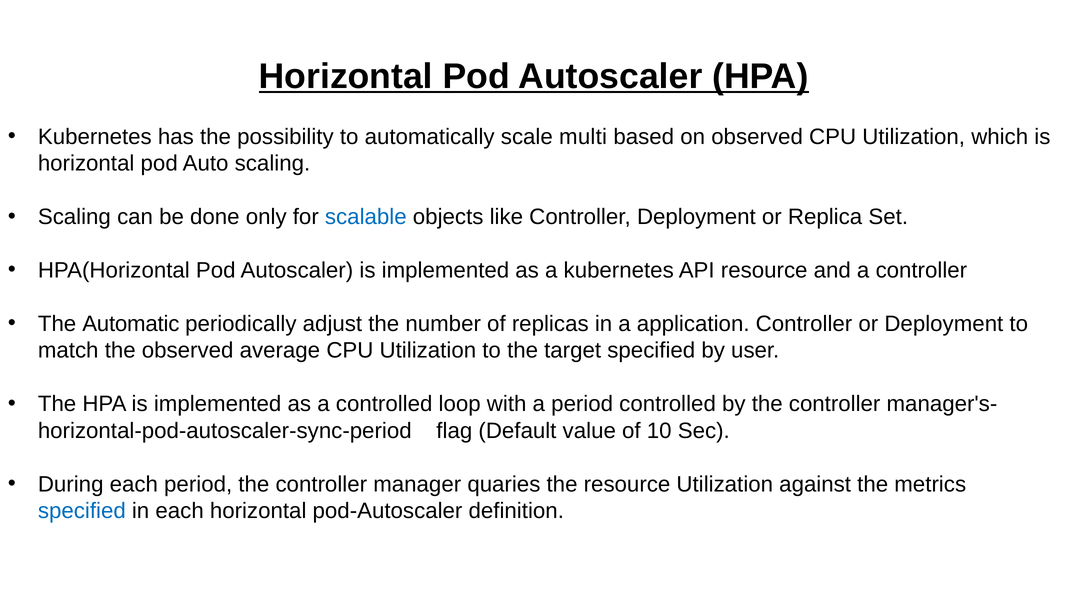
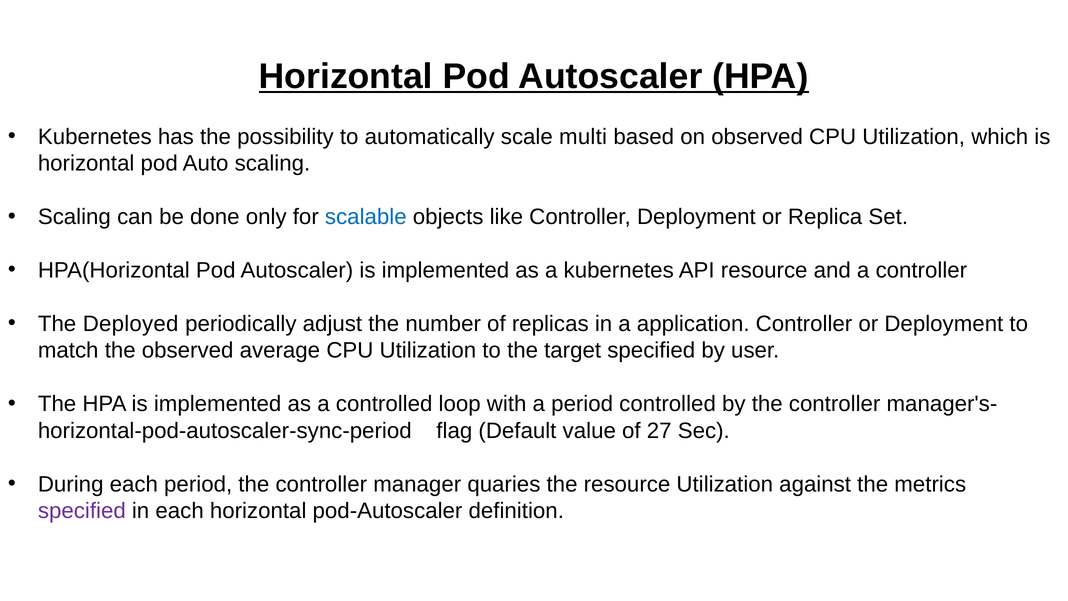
Automatic: Automatic -> Deployed (131, 324)
10: 10 -> 27 (659, 431)
specified colour: blue -> purple (82, 511)
